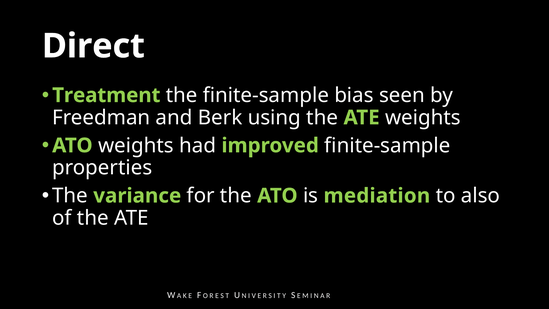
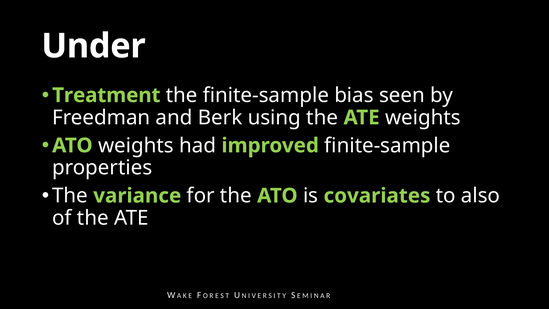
Direct: Direct -> Under (93, 46)
mediation: mediation -> covariates (377, 196)
